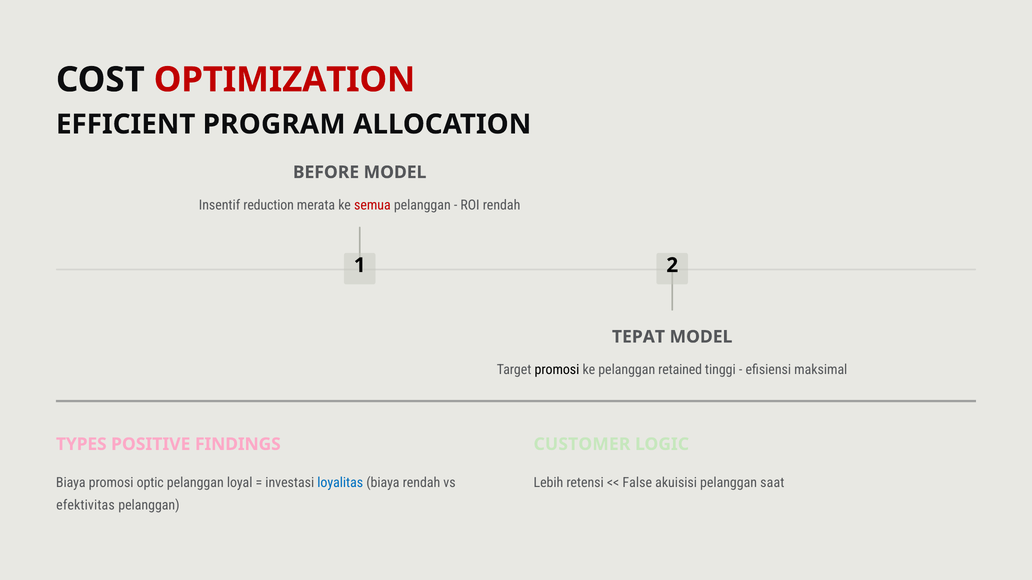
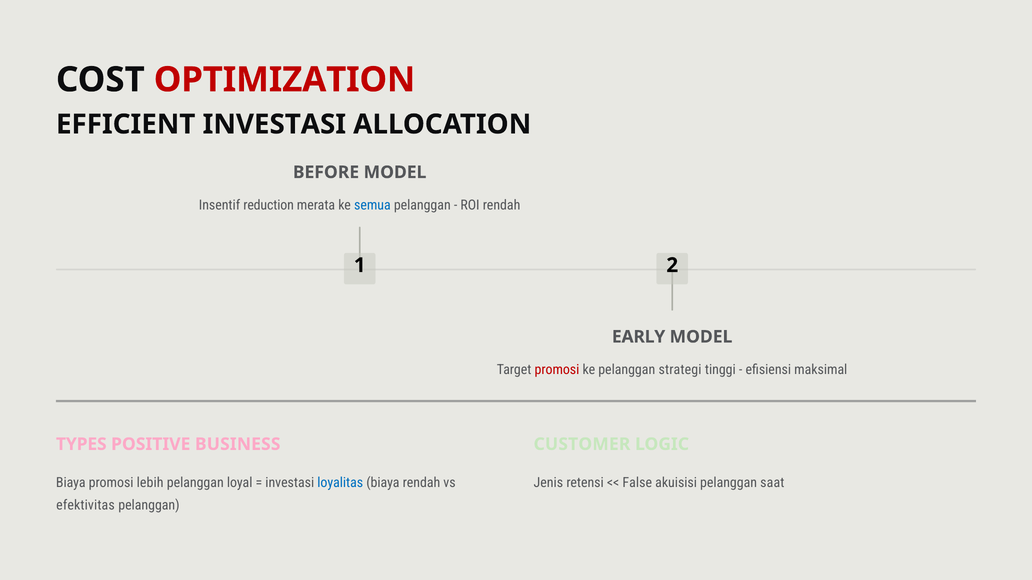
EFFICIENT PROGRAM: PROGRAM -> INVESTASI (274, 124)
semua colour: red -> blue (372, 206)
TEPAT: TEPAT -> EARLY (639, 337)
promosi colour: black -> red (557, 370)
retained: retained -> strategi (680, 370)
FINDINGS: FINDINGS -> BUSINESS (238, 445)
optic: optic -> lebih (150, 483)
Lebih: Lebih -> Jenis (548, 483)
